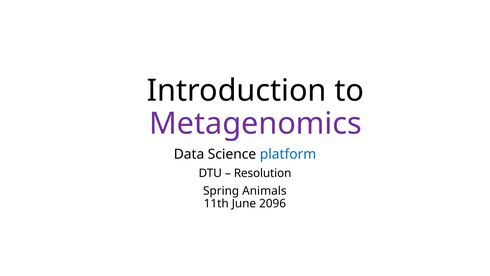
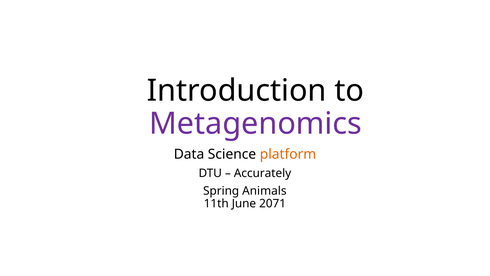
platform colour: blue -> orange (288, 154)
Resolution: Resolution -> Accurately (263, 173)
2096: 2096 -> 2071 (273, 203)
